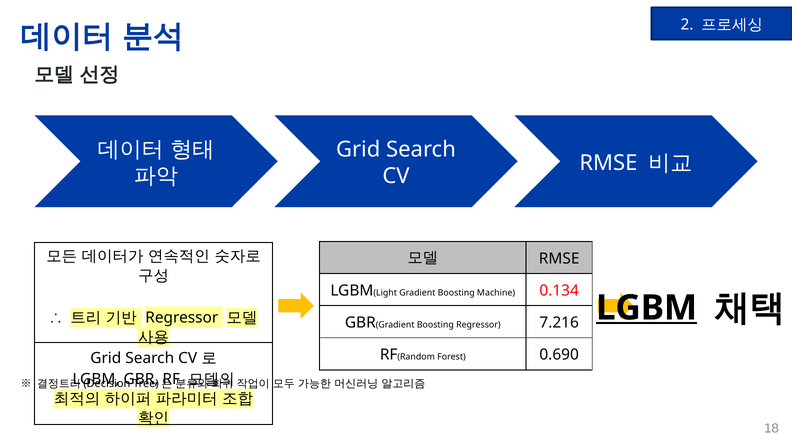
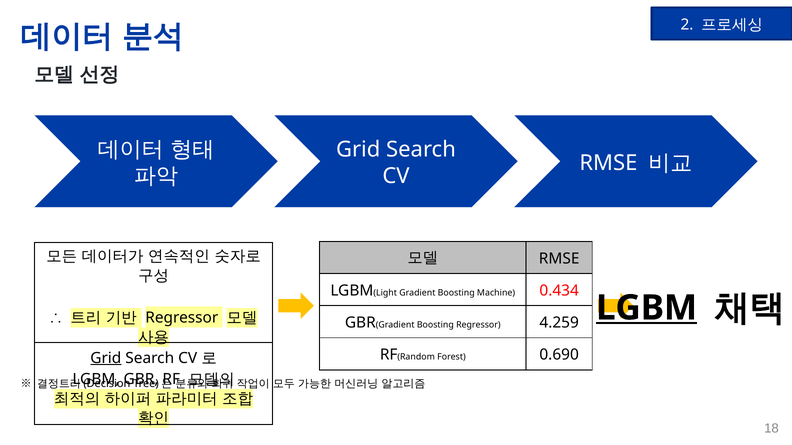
0.134: 0.134 -> 0.434 (559, 291)
7.216: 7.216 -> 4.259 (559, 323)
Grid underline: none -> present (106, 358)
